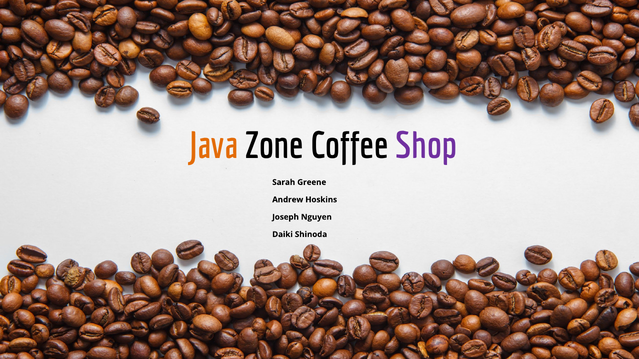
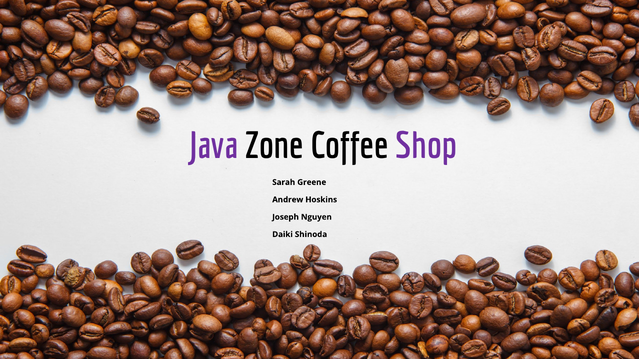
Java colour: orange -> purple (214, 146)
